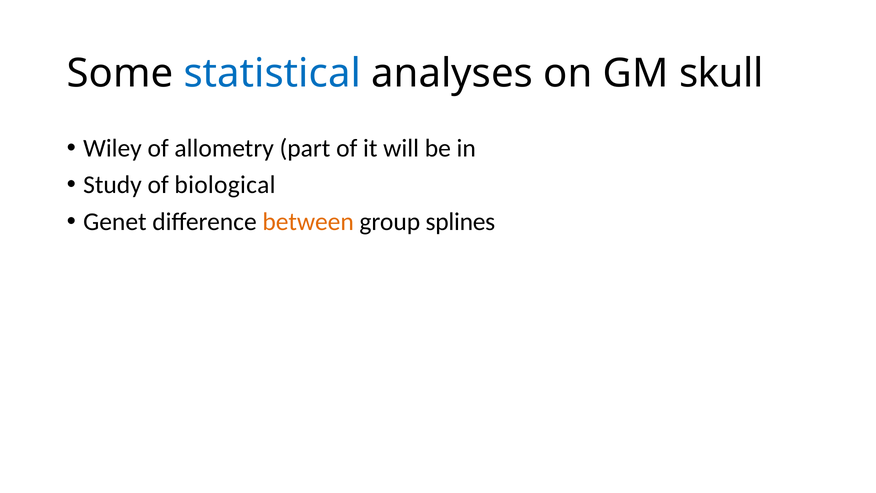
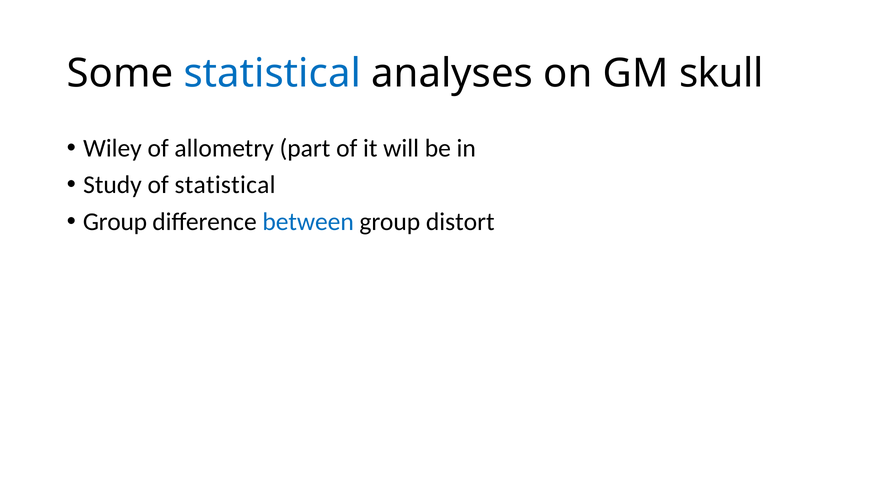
of biological: biological -> statistical (225, 185)
Genet: Genet -> Group (115, 222)
between colour: orange -> blue (308, 222)
splines: splines -> distort (460, 222)
